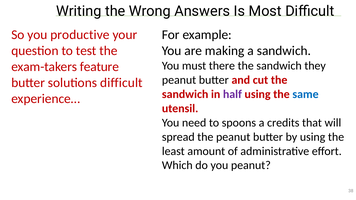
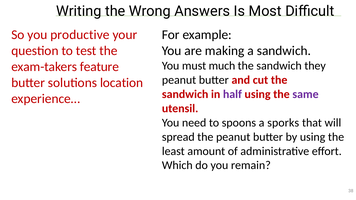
there: there -> much (222, 66)
solutions difficult: difficult -> location (122, 83)
same colour: blue -> purple (306, 94)
credits: credits -> sporks (283, 123)
you peanut: peanut -> remain (251, 166)
